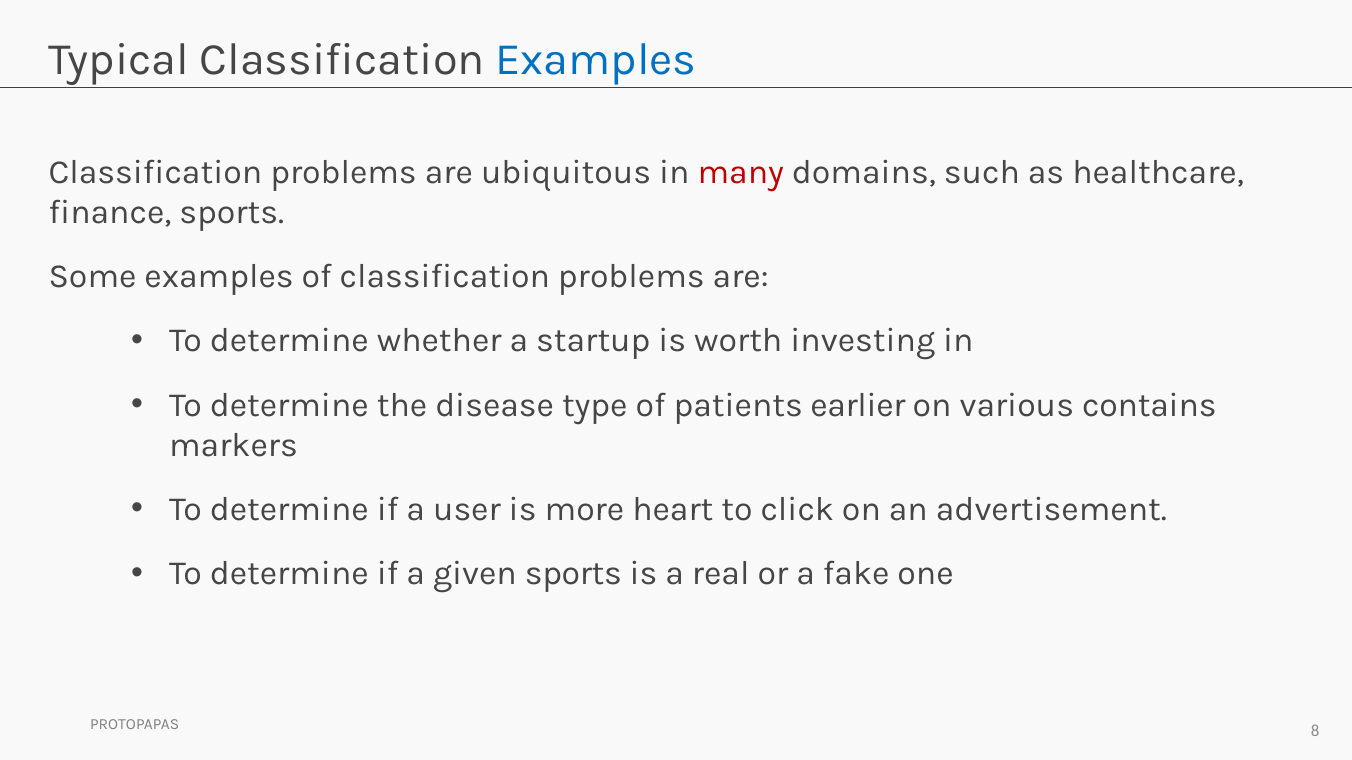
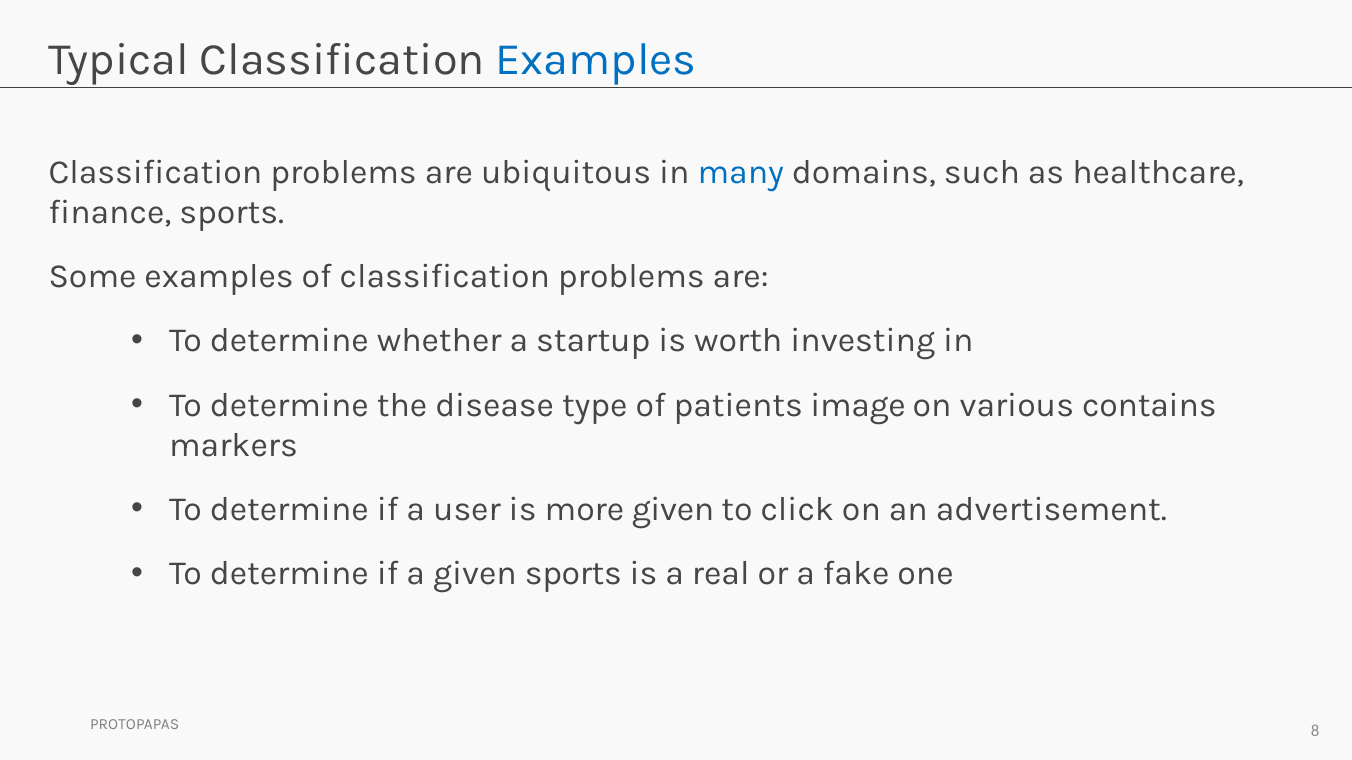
many colour: red -> blue (741, 172)
earlier: earlier -> image (858, 405)
more heart: heart -> given (673, 510)
